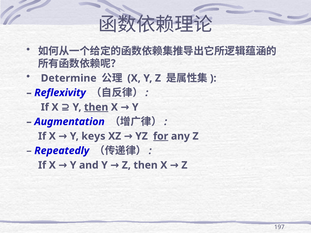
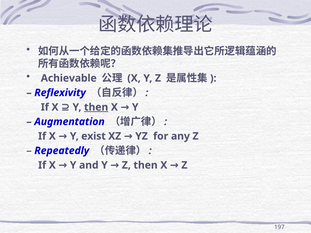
Determine: Determine -> Achievable (69, 78)
keys: keys -> exist (94, 136)
for underline: present -> none (161, 136)
